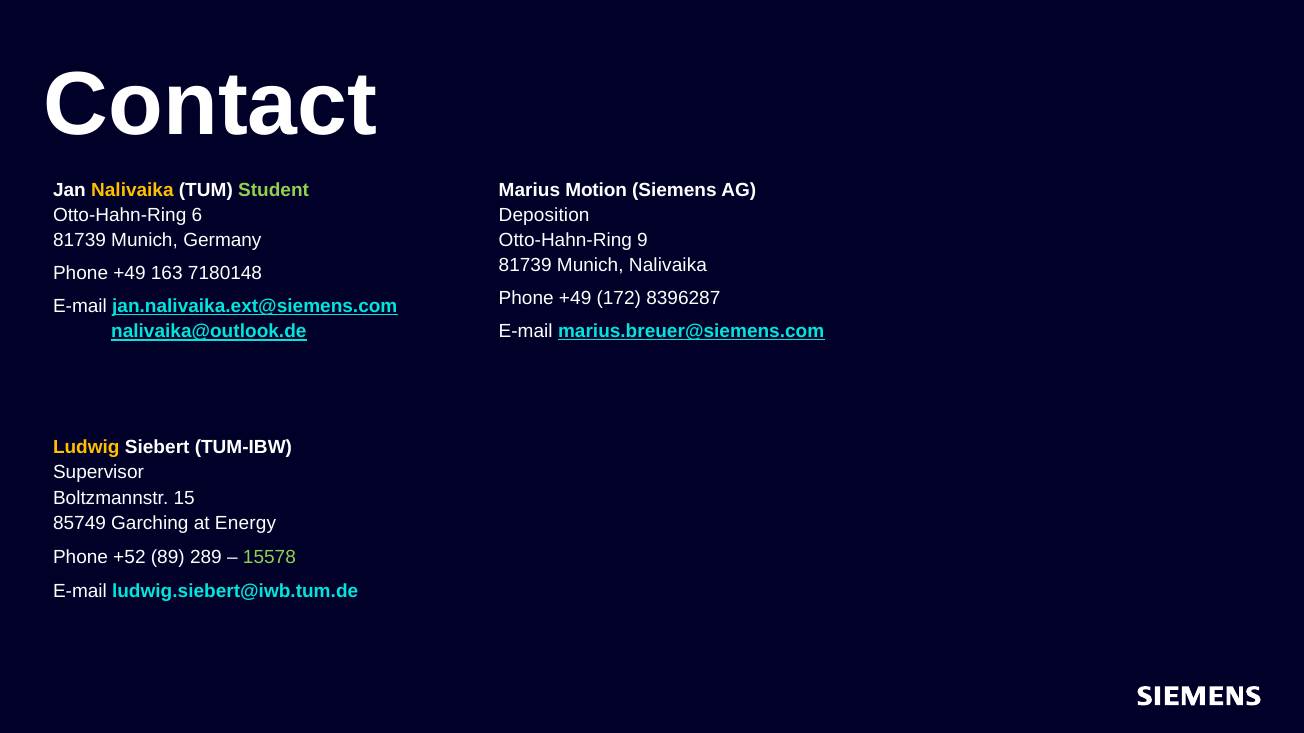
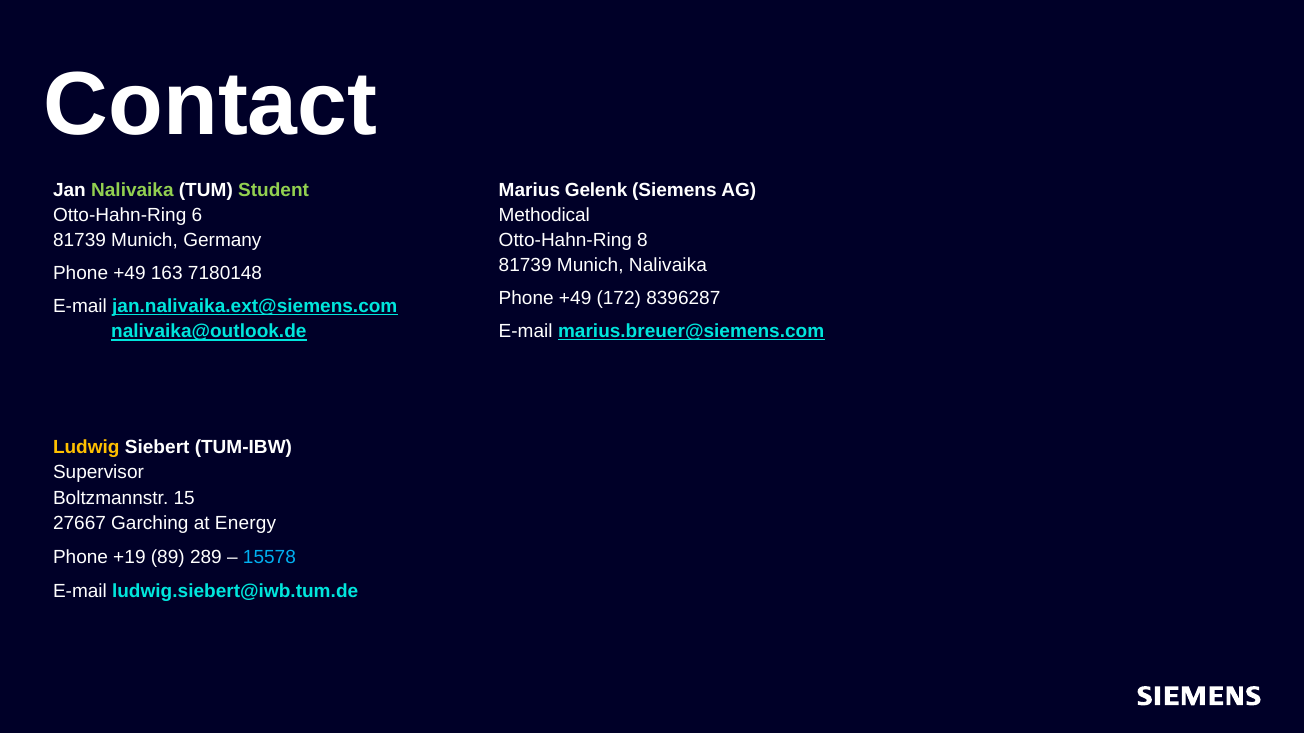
Nalivaika colour: yellow -> light green (132, 190)
Motion: Motion -> Gelenk (596, 190)
Deposition: Deposition -> Methodical (544, 215)
9: 9 -> 8 (643, 240)
85749: 85749 -> 27667 (79, 523)
+52: +52 -> +19 (129, 557)
15578 colour: light green -> light blue (269, 557)
